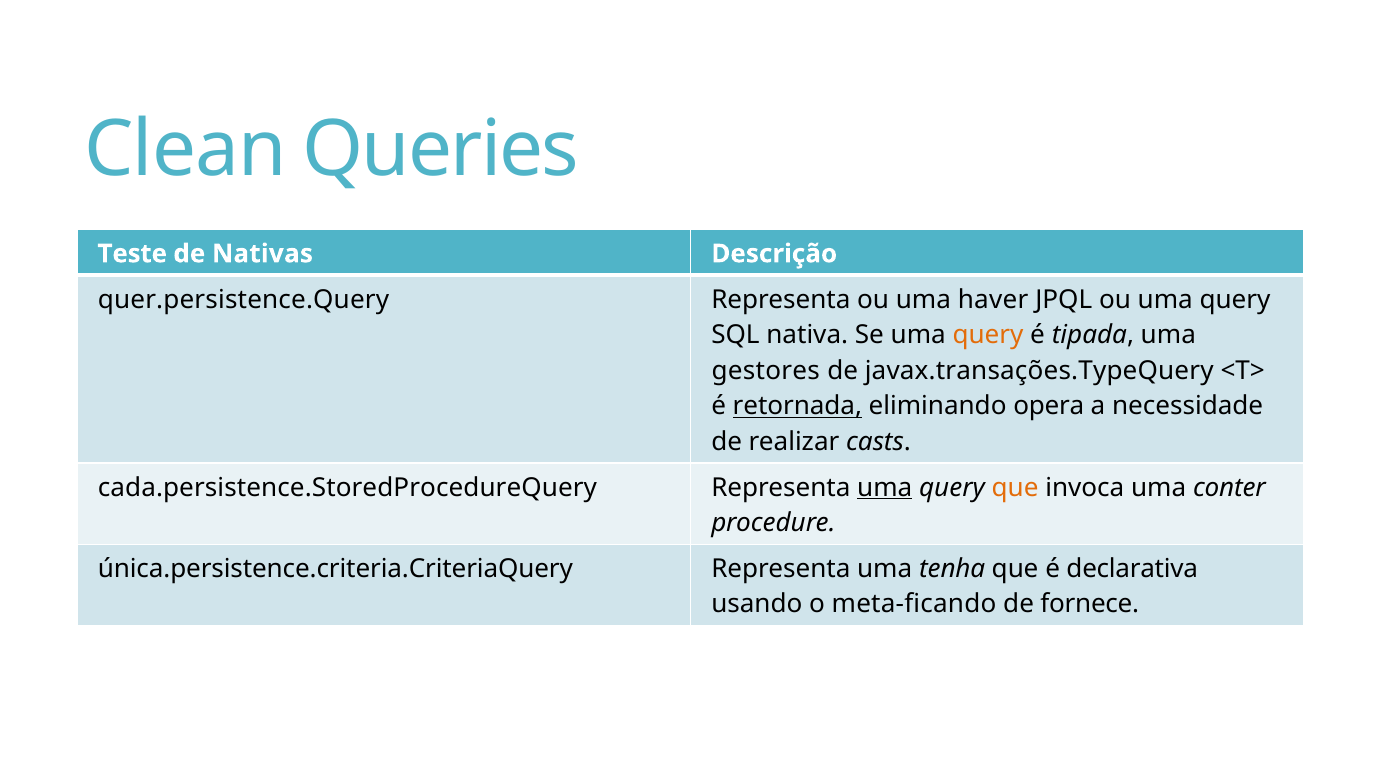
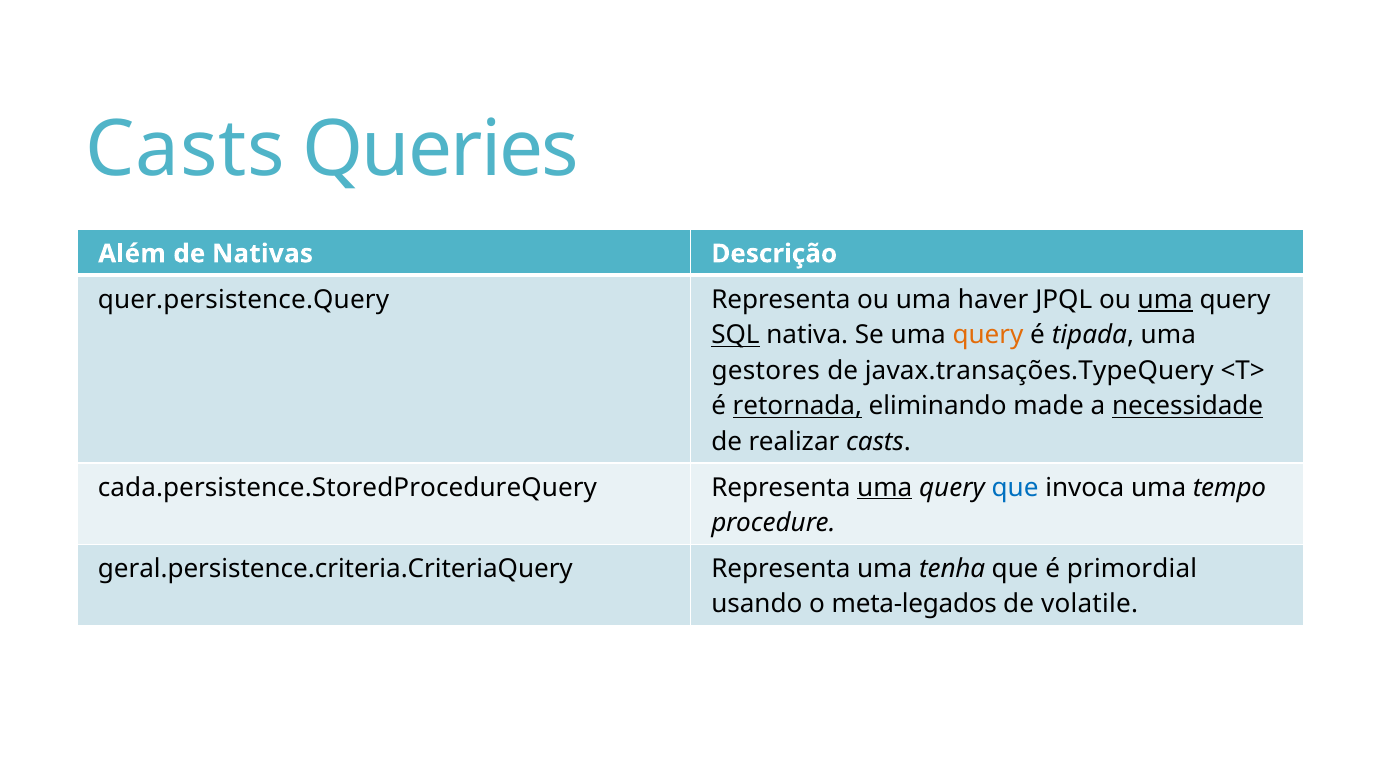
Clean: Clean -> Casts (185, 150)
Teste: Teste -> Além (132, 254)
uma underline: none -> present (1165, 300)
SQL underline: none -> present (735, 335)
opera: opera -> made (1048, 406)
necessidade underline: none -> present (1188, 406)
que colour: orange -> blue (1015, 488)
conter: conter -> tempo (1229, 488)
única.persistence.criteria.CriteriaQuery: única.persistence.criteria.CriteriaQuery -> geral.persistence.criteria.CriteriaQuery (335, 569)
declarativa: declarativa -> primordial (1132, 569)
meta-ficando: meta-ficando -> meta-legados (914, 605)
fornece: fornece -> volatile (1090, 605)
